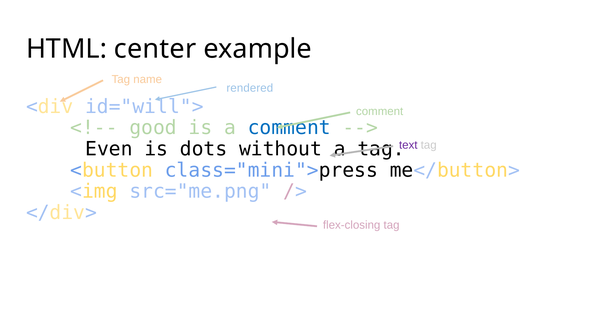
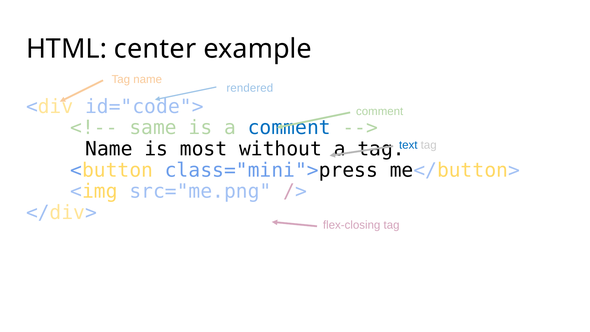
id="will">: id="will"> -> id="code"> (144, 106)
good: good -> same (153, 128)
text colour: purple -> blue (408, 145)
Even: Even -> Name (109, 149)
dots: dots -> most (204, 149)
